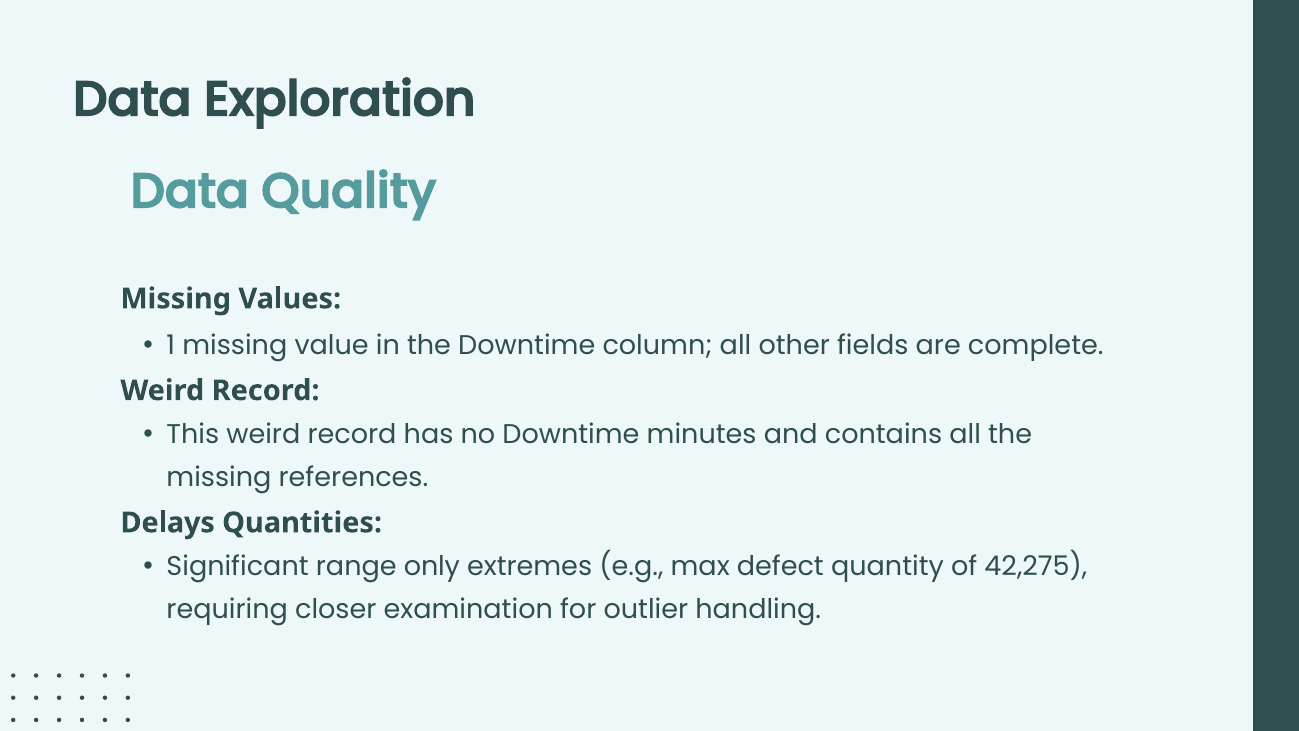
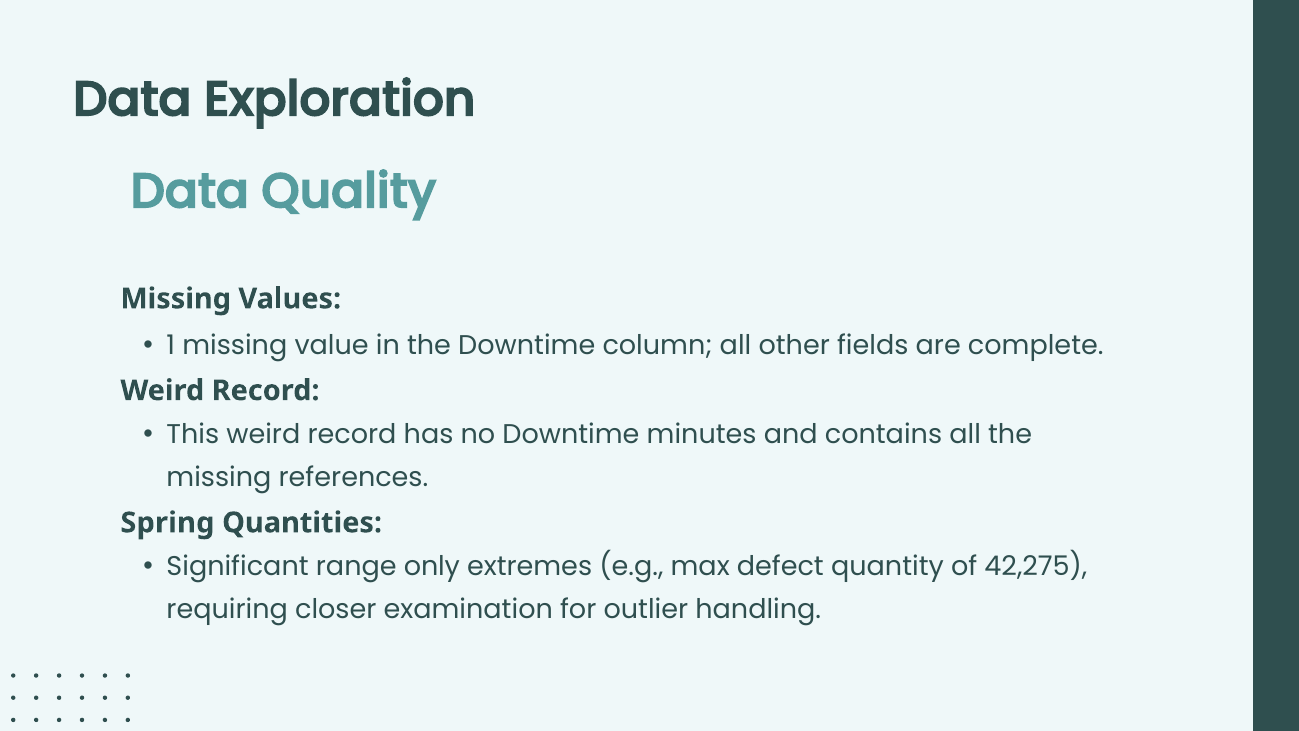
Delays: Delays -> Spring (167, 523)
